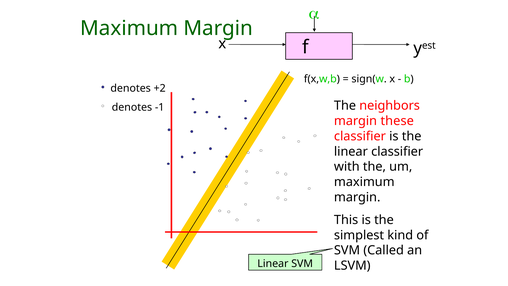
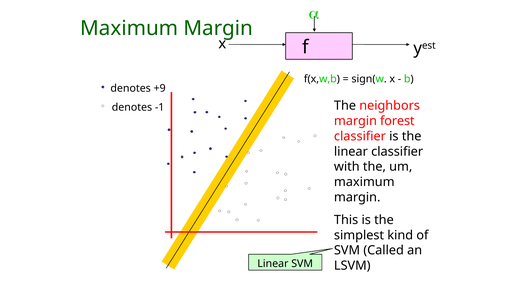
+2: +2 -> +9 (160, 88)
these: these -> forest (397, 121)
